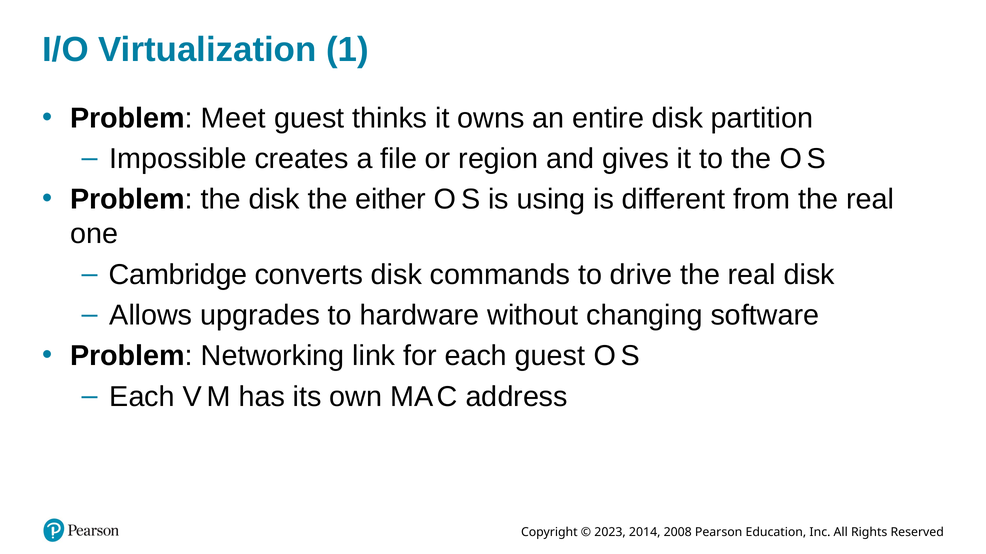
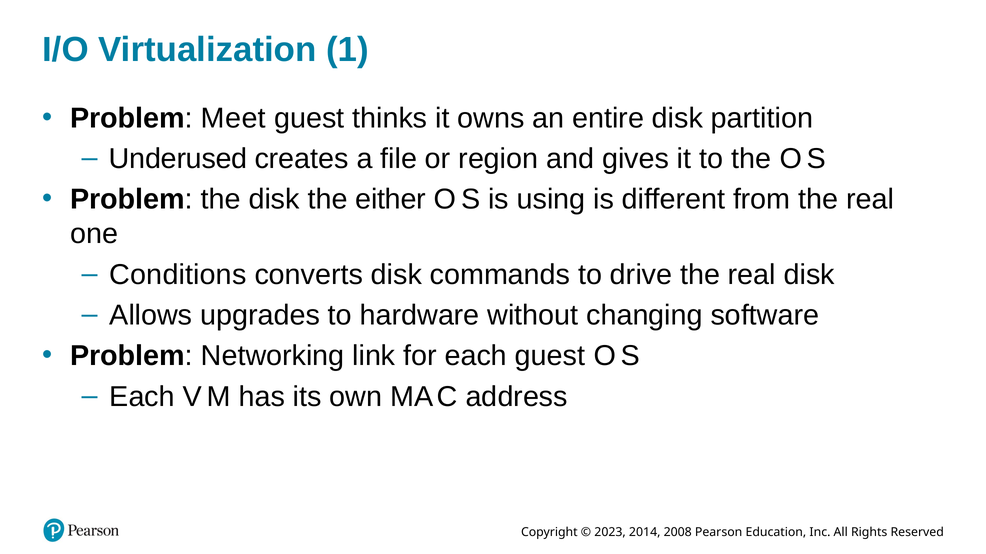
Impossible: Impossible -> Underused (178, 159)
Cambridge: Cambridge -> Conditions (178, 275)
